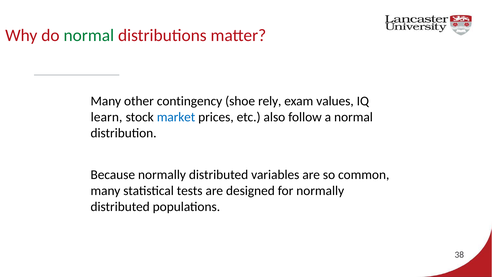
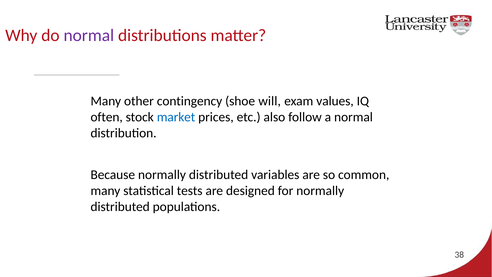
normal colour: green -> purple (89, 35)
rely: rely -> will (270, 101)
learn: learn -> often (107, 117)
